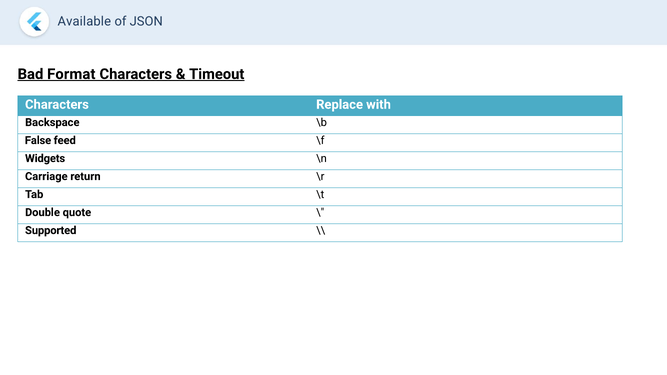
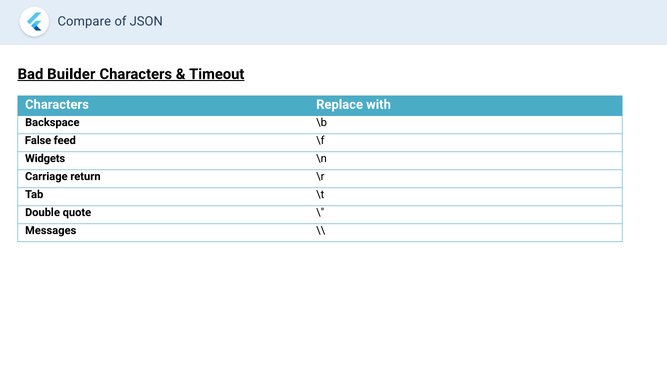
Available: Available -> Compare (84, 22)
Format: Format -> Builder (71, 74)
Supported: Supported -> Messages (51, 231)
